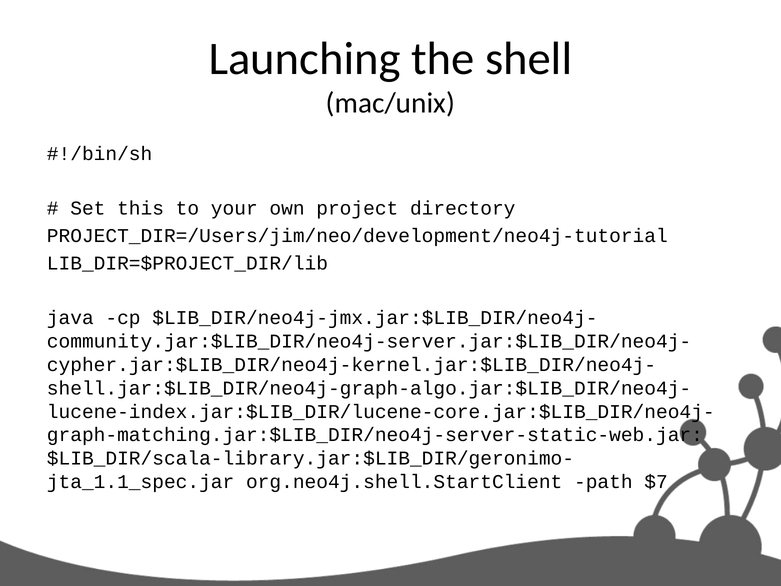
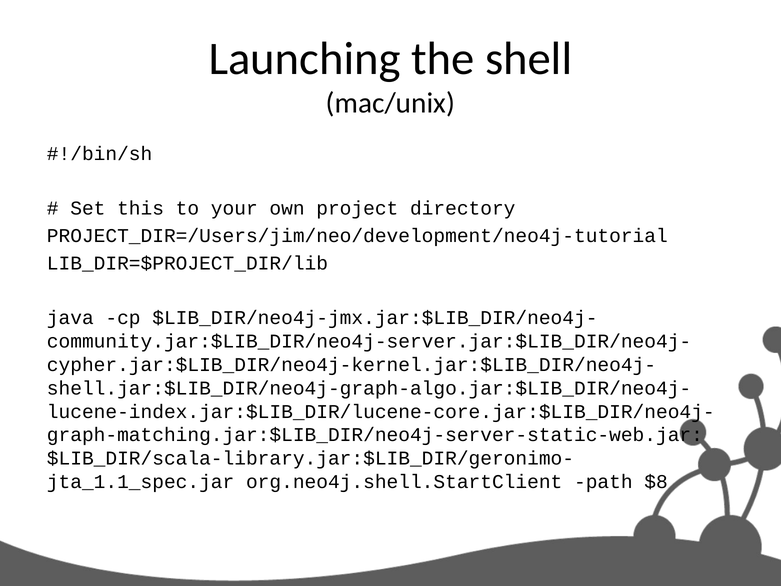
$7: $7 -> $8 (656, 482)
